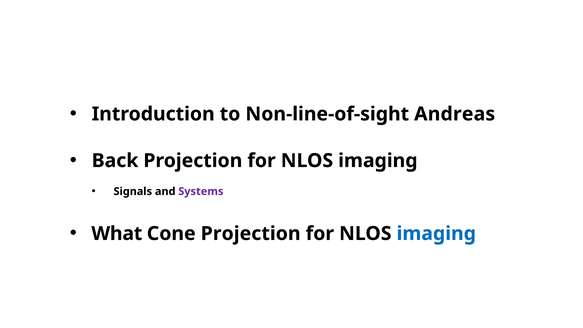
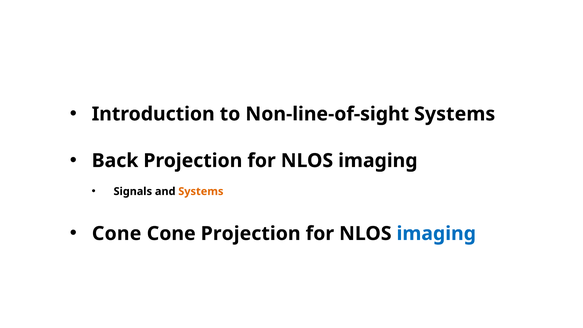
Non-line-of-sight Andreas: Andreas -> Systems (455, 114)
Systems colour: purple -> orange (201, 191)
What: What -> Cone (117, 234)
